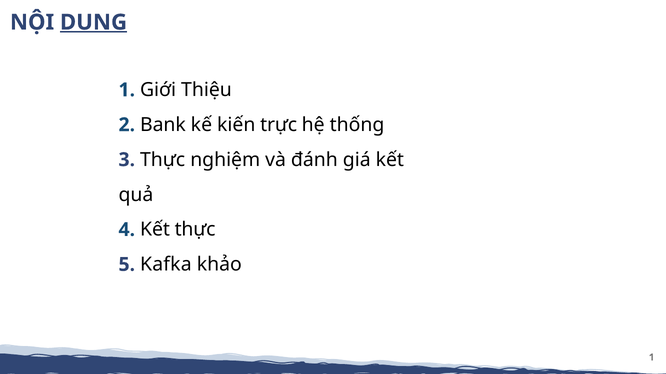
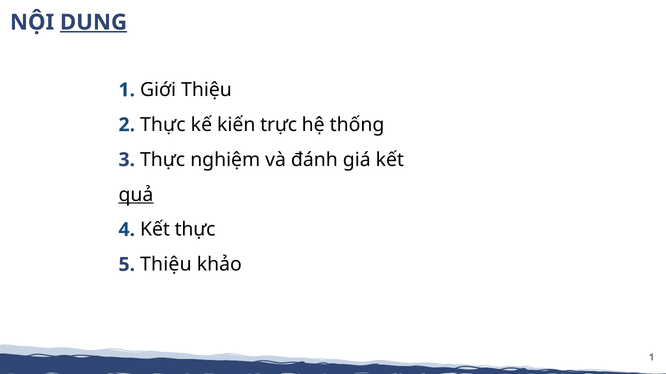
2 Bank: Bank -> Thực (163, 125)
quả underline: none -> present (136, 195)
5 Kafka: Kafka -> Thiệu (166, 265)
